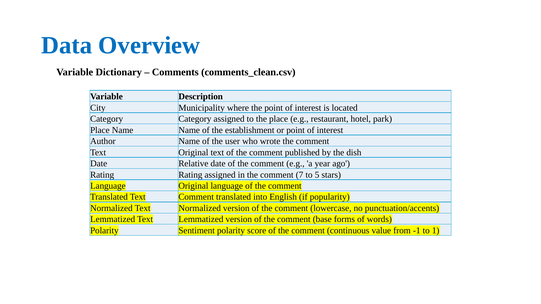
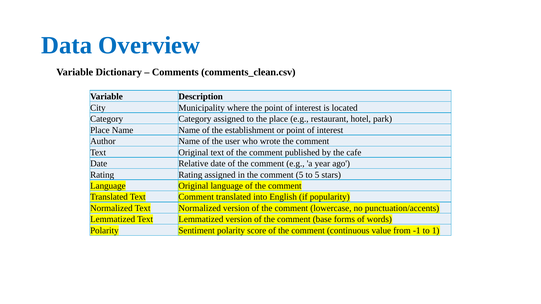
dish: dish -> cafe (354, 153)
comment 7: 7 -> 5 (300, 175)
